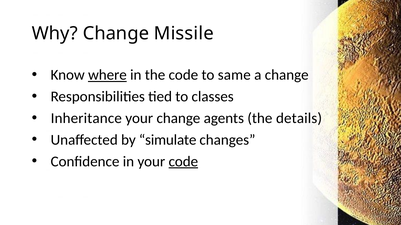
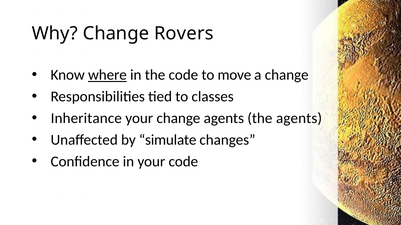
Missile: Missile -> Rovers (184, 34)
same: same -> move (234, 75)
the details: details -> agents (299, 119)
code underline: present -> none (183, 162)
